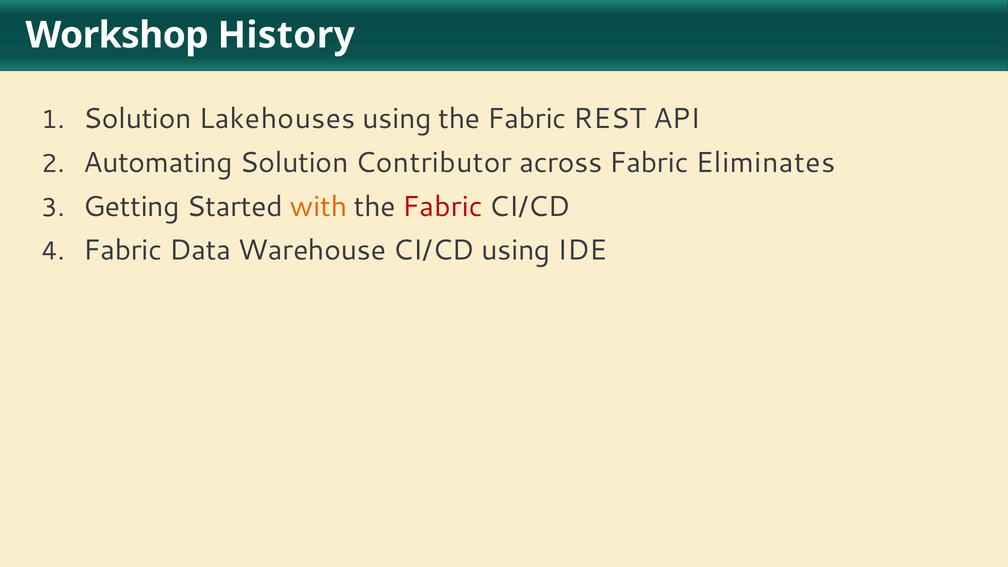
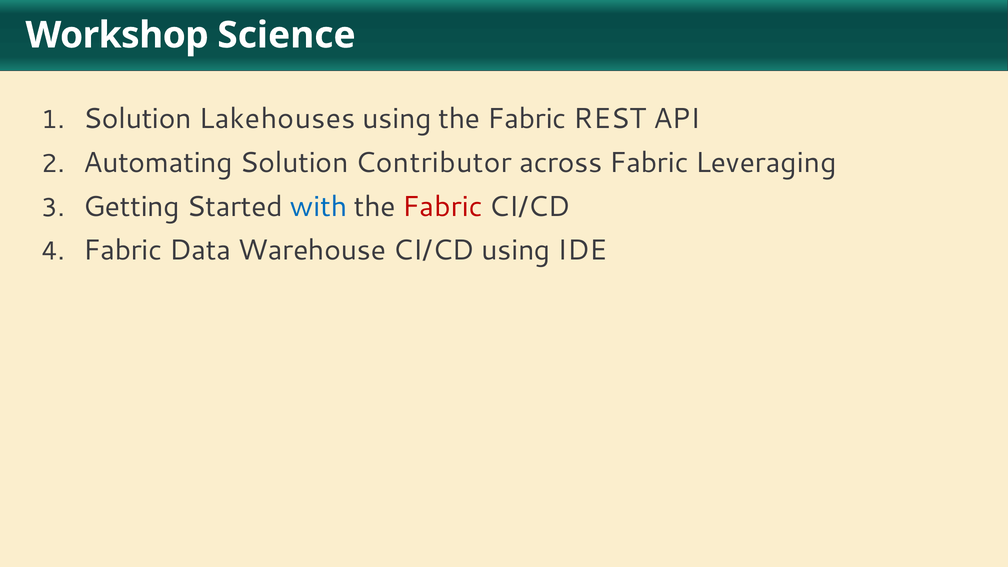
History: History -> Science (286, 35)
Eliminates: Eliminates -> Leveraging (766, 163)
with colour: orange -> blue (319, 207)
